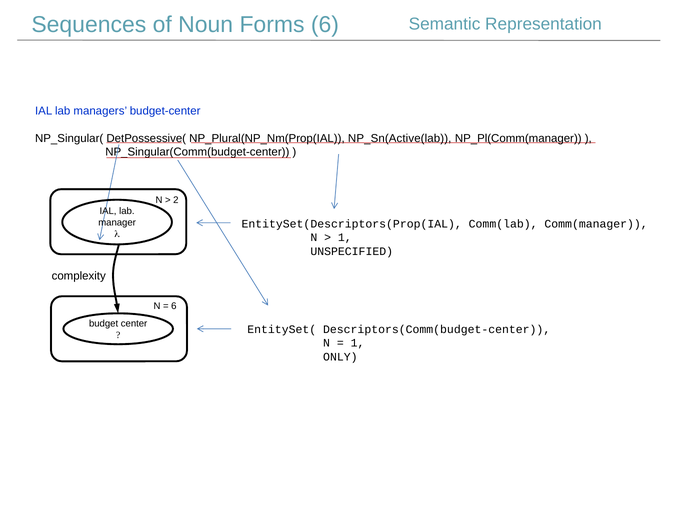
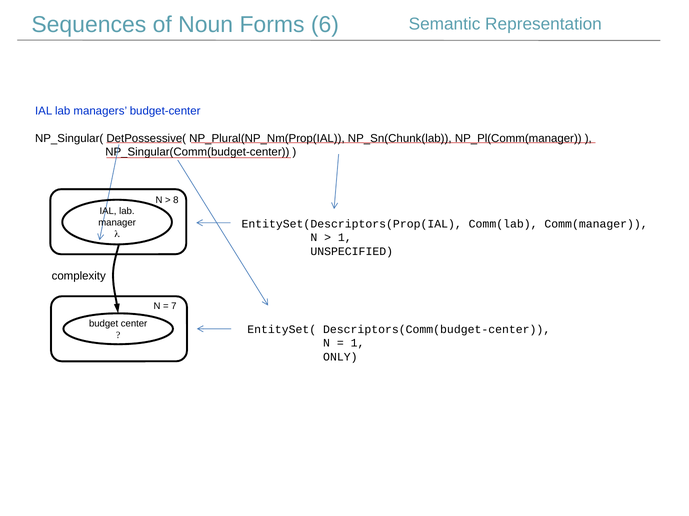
NP_Sn(Active(lab: NP_Sn(Active(lab -> NP_Sn(Chunk(lab (400, 139)
2: 2 -> 8 (176, 201)
6: 6 -> 7 (174, 306)
